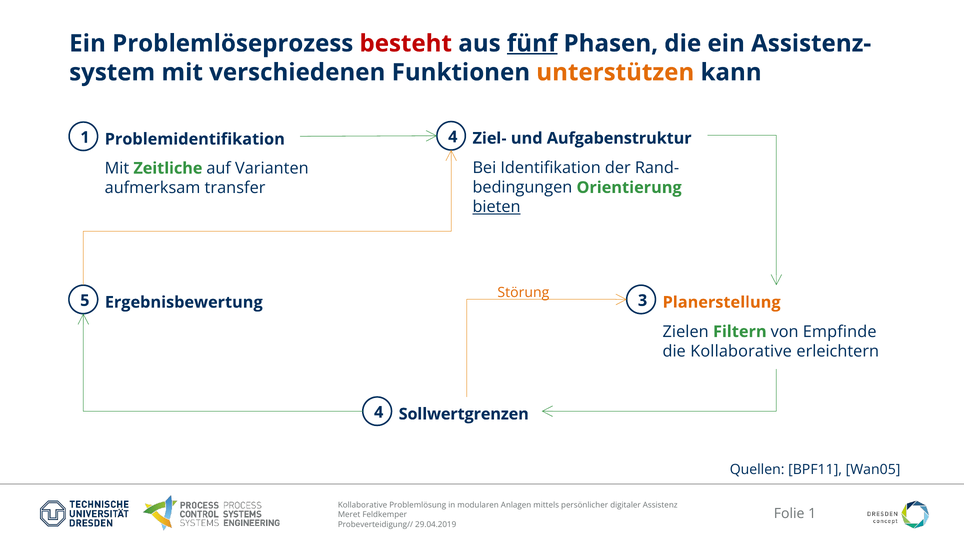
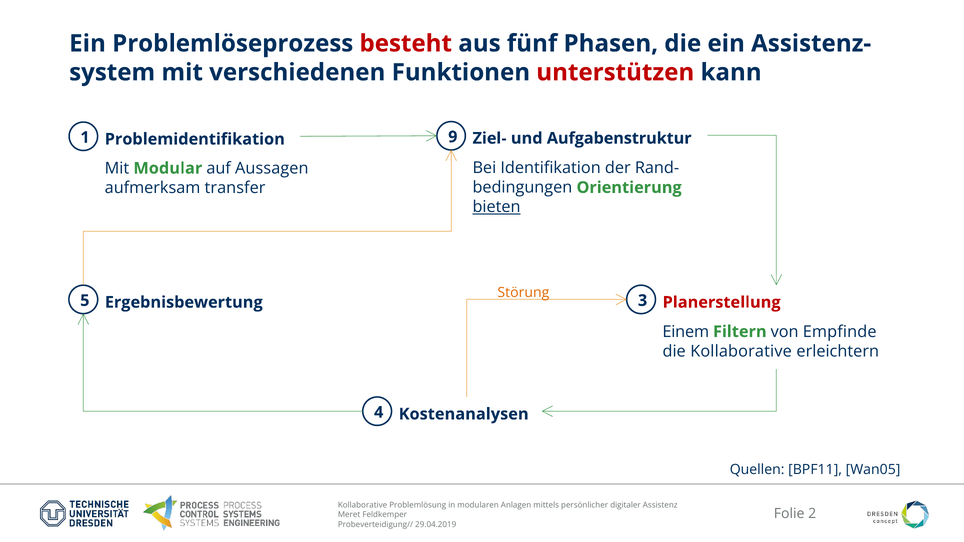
fünf underline: present -> none (532, 44)
unterstützen colour: orange -> red (615, 72)
Problemidentifikation 4: 4 -> 9 (453, 137)
Zeitliche: Zeitliche -> Modular (168, 168)
Varianten: Varianten -> Aussagen (272, 168)
Planerstellung colour: orange -> red (722, 302)
Zielen: Zielen -> Einem (686, 332)
Sollwertgrenzen: Sollwertgrenzen -> Kostenanalysen (464, 414)
1: 1 -> 2 (812, 514)
